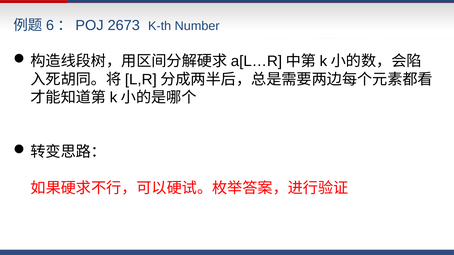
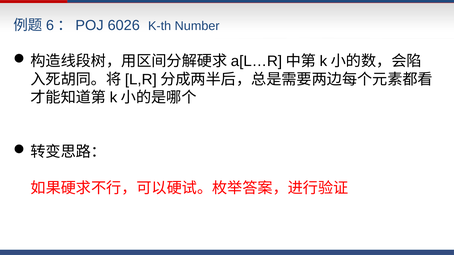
2673: 2673 -> 6026 (124, 25)
